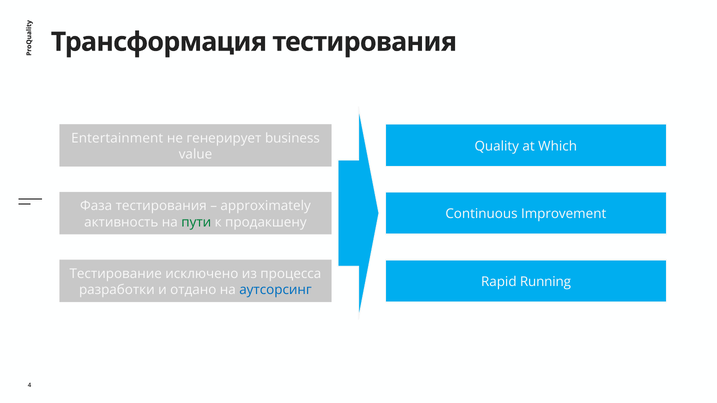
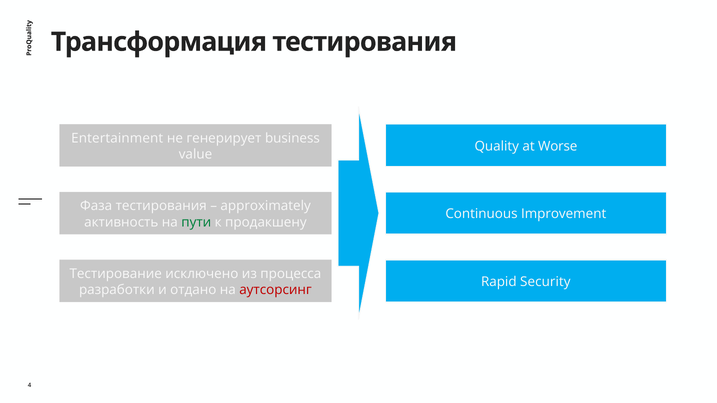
Which: Which -> Worse (558, 146)
Running: Running -> Security (545, 282)
аутсорсинг colour: blue -> red (276, 290)
